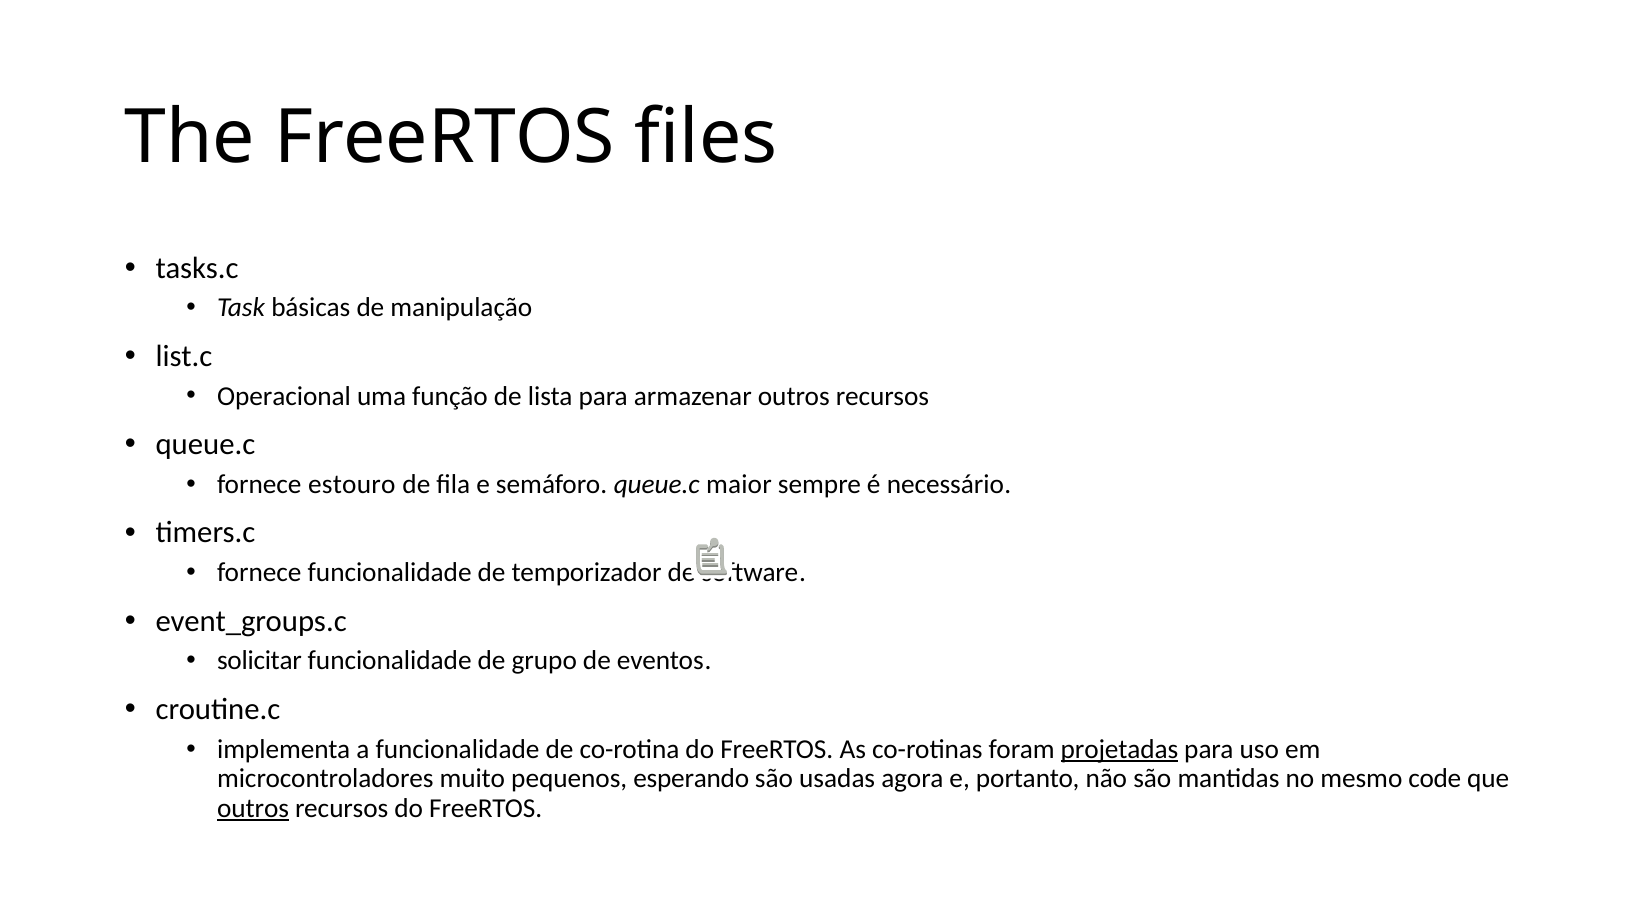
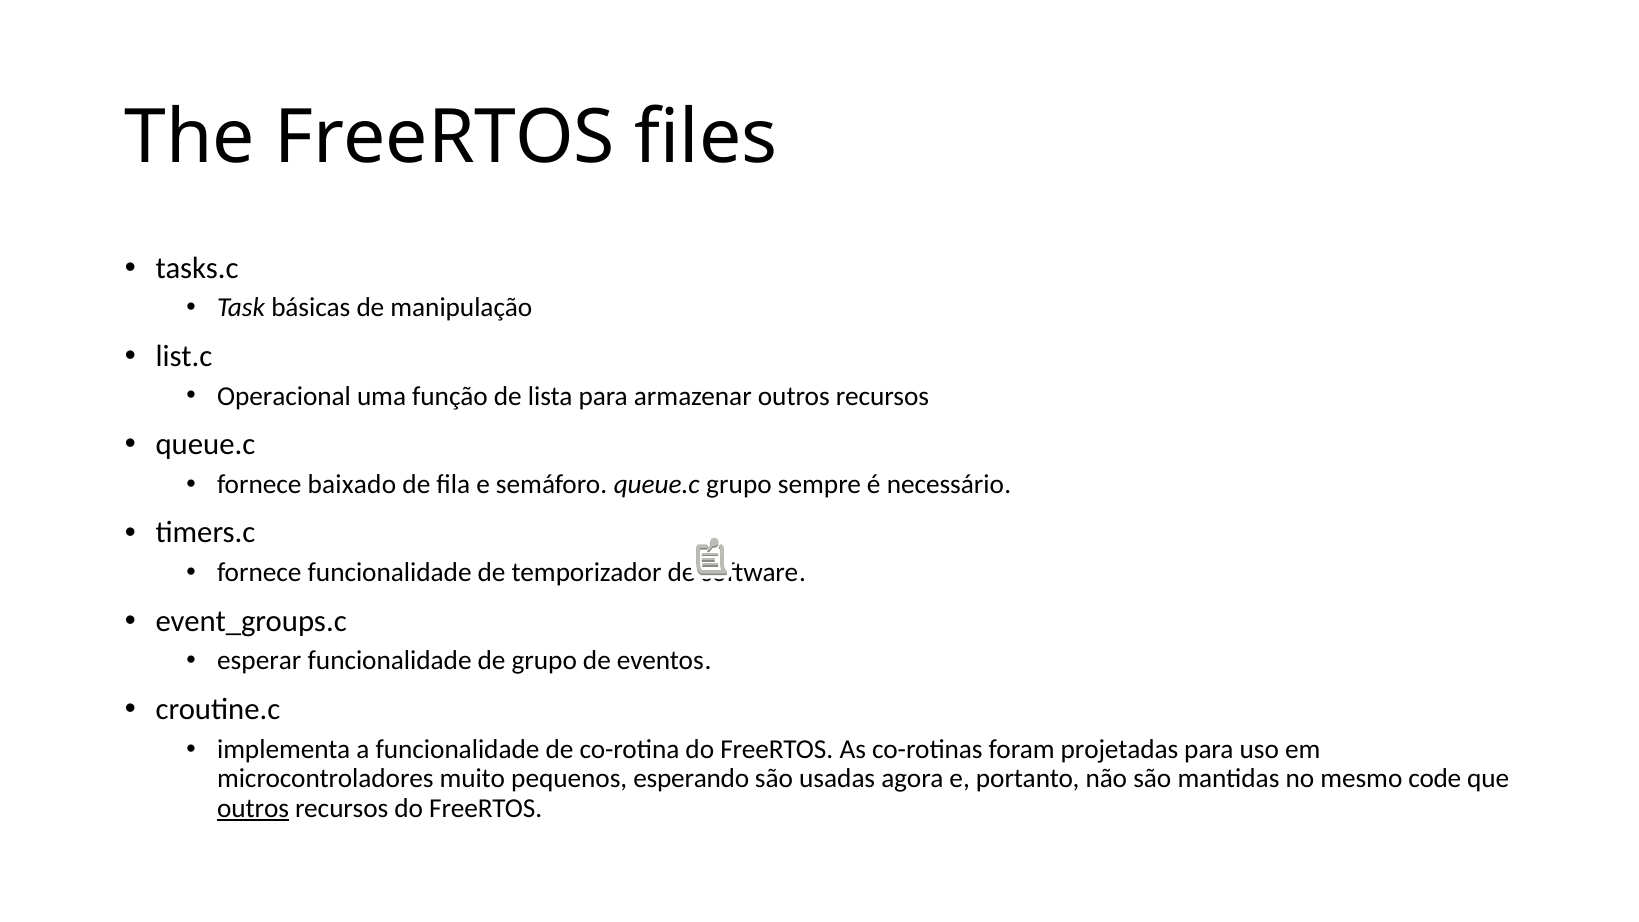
estouro: estouro -> baixado (352, 484)
queue.c maior: maior -> grupo (739, 484)
solicitar: solicitar -> esperar (259, 661)
projetadas underline: present -> none (1119, 749)
